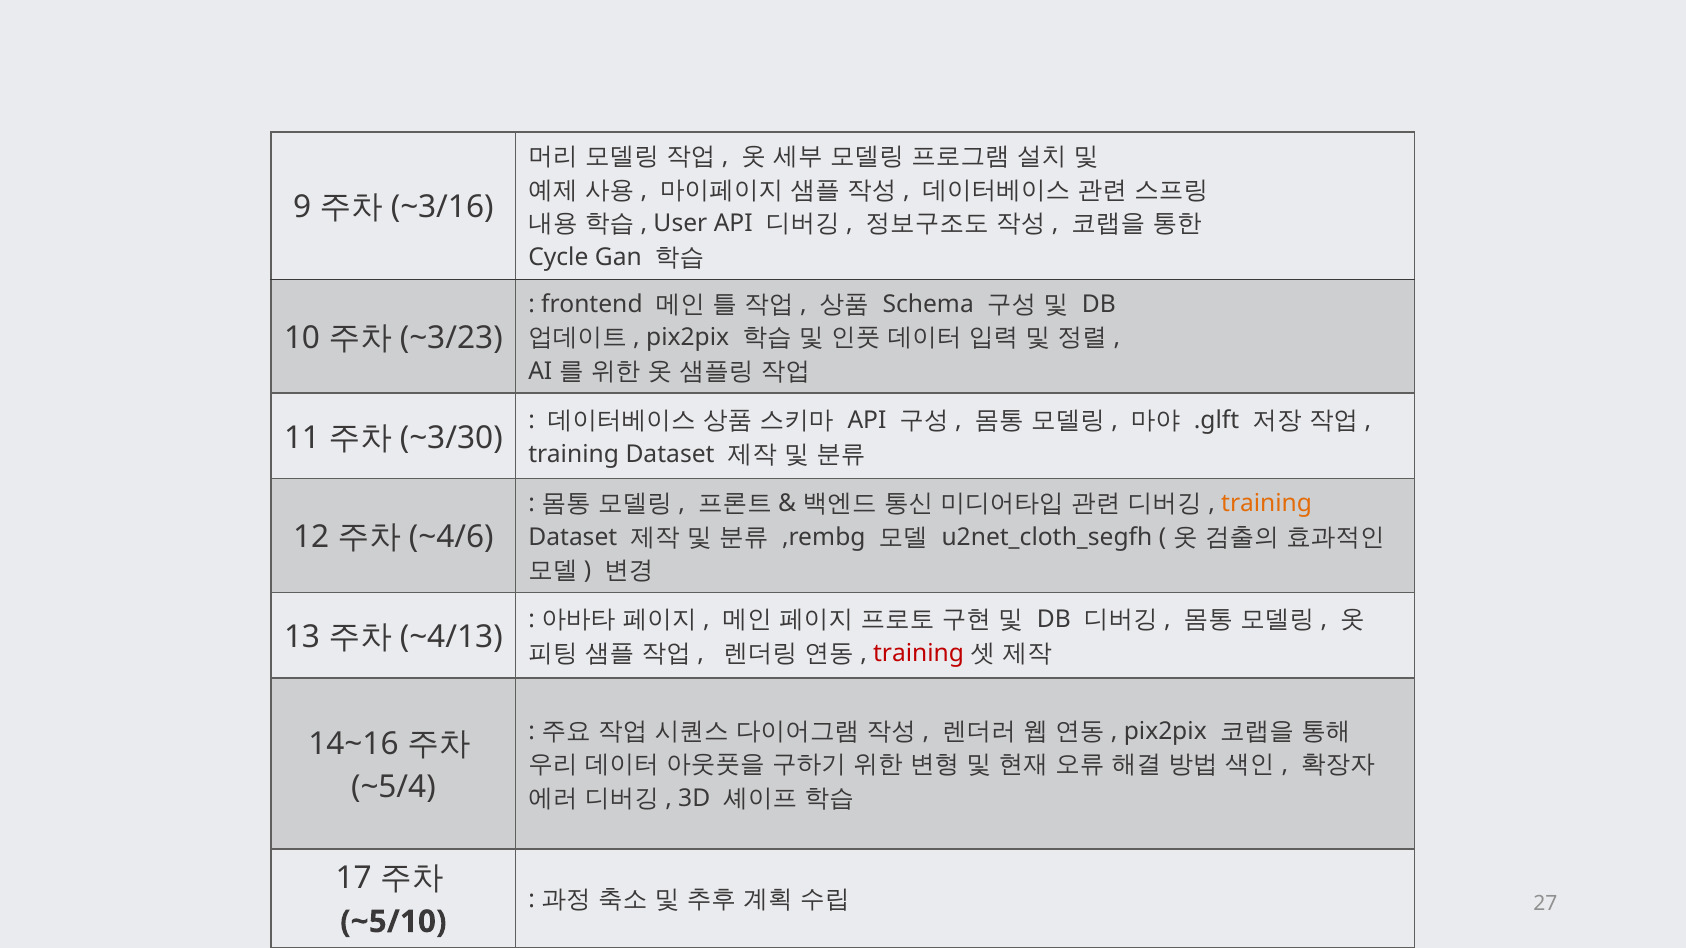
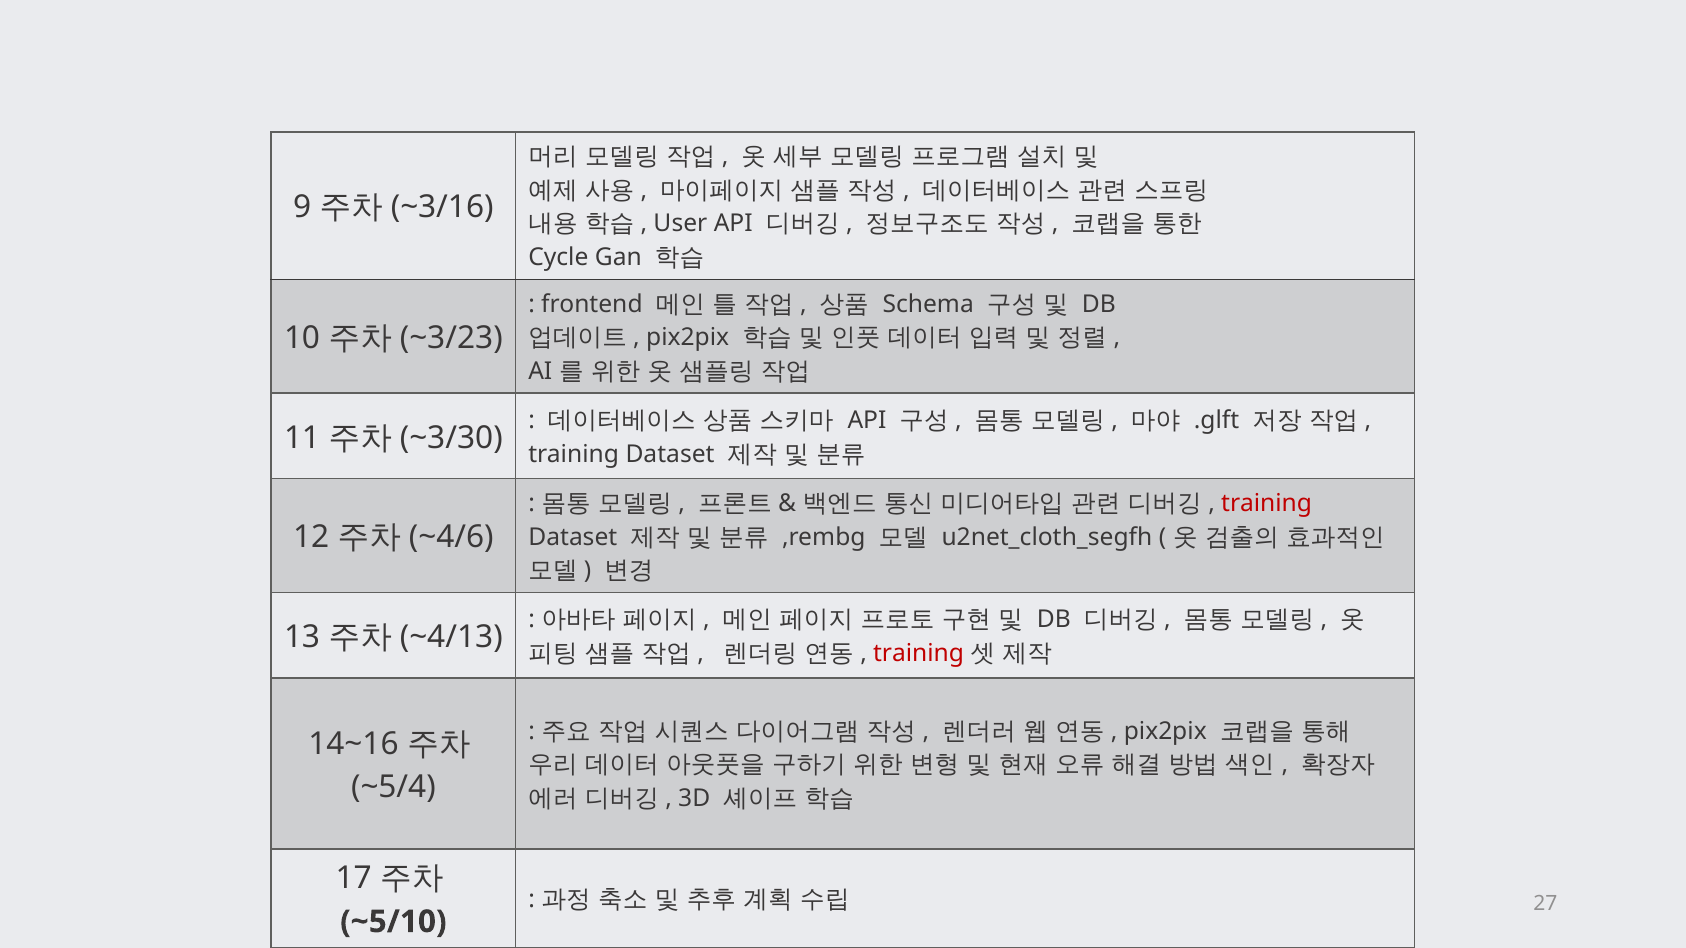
training colour: orange -> red (1267, 503)
